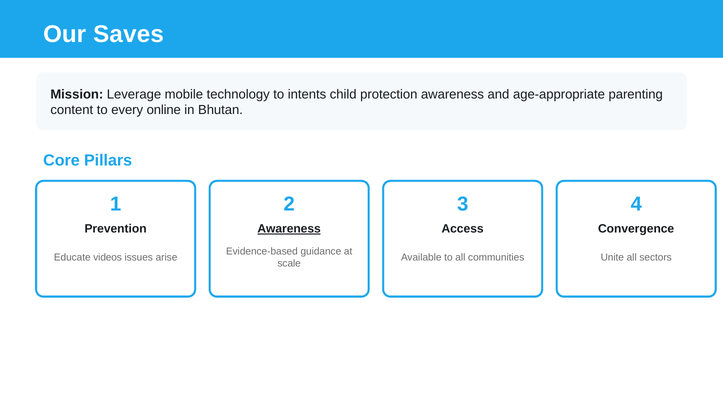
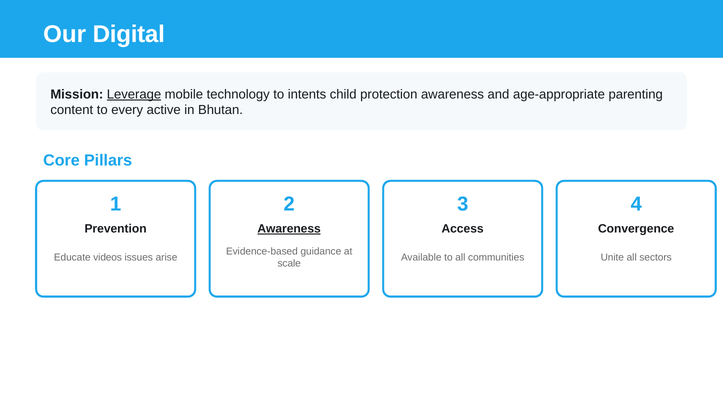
Saves: Saves -> Digital (129, 34)
Leverage underline: none -> present (134, 94)
online: online -> active (164, 110)
